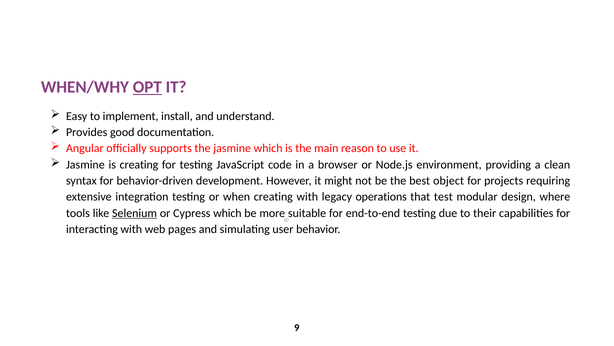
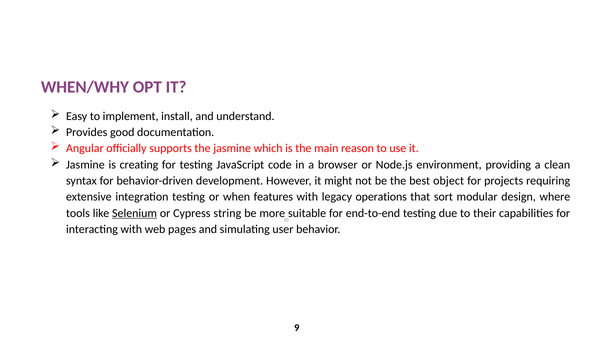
OPT underline: present -> none (147, 87)
when creating: creating -> features (273, 197)
test: test -> sort (443, 197)
Cypress which: which -> string (227, 213)
